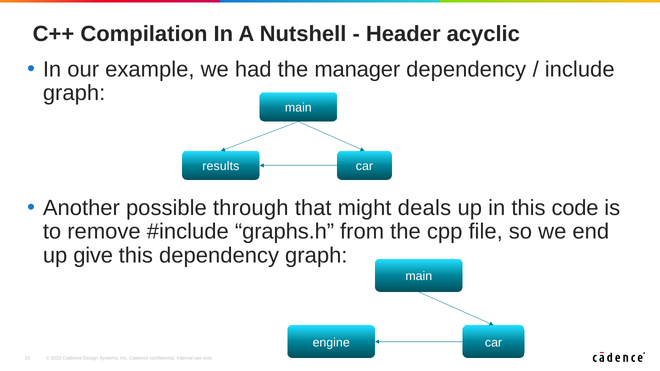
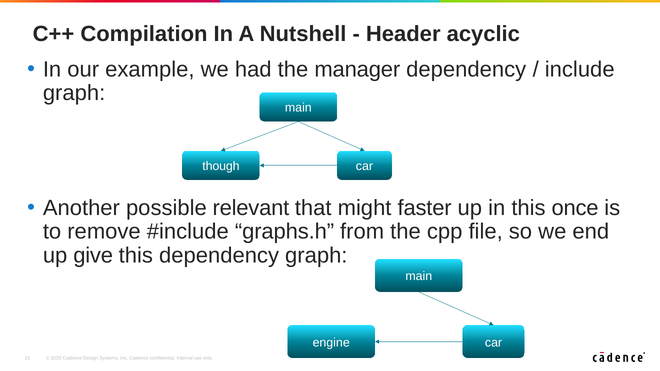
results: results -> though (221, 166)
through: through -> relevant (251, 208)
deals: deals -> faster (425, 208)
code: code -> once (575, 208)
